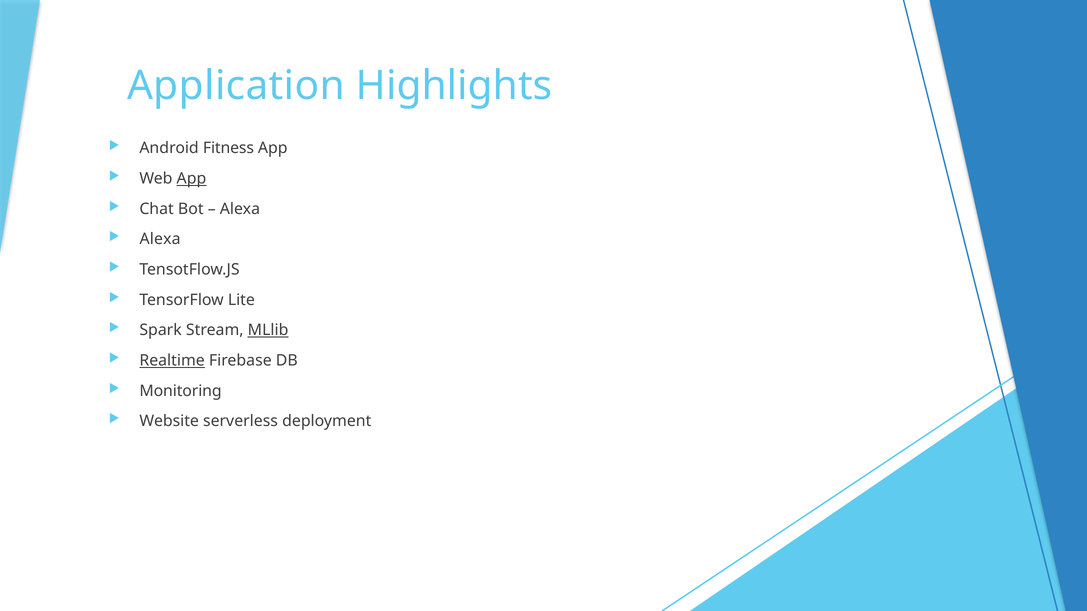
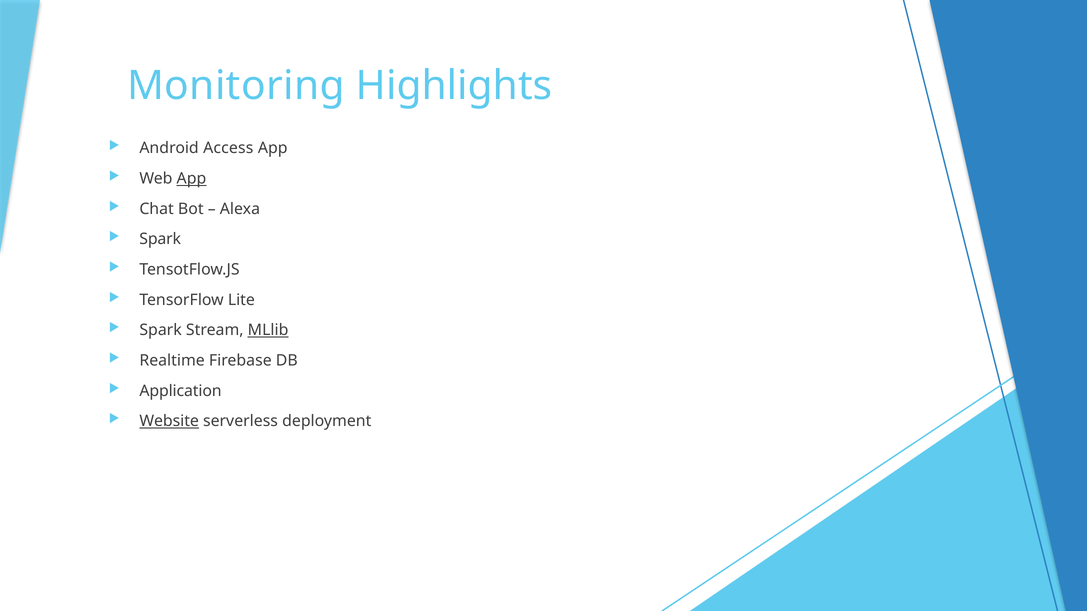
Application: Application -> Monitoring (236, 86)
Fitness: Fitness -> Access (228, 148)
Alexa: Alexa -> Spark (160, 239)
Realtime underline: present -> none (172, 361)
Monitoring: Monitoring -> Application (181, 391)
Website underline: none -> present (169, 422)
